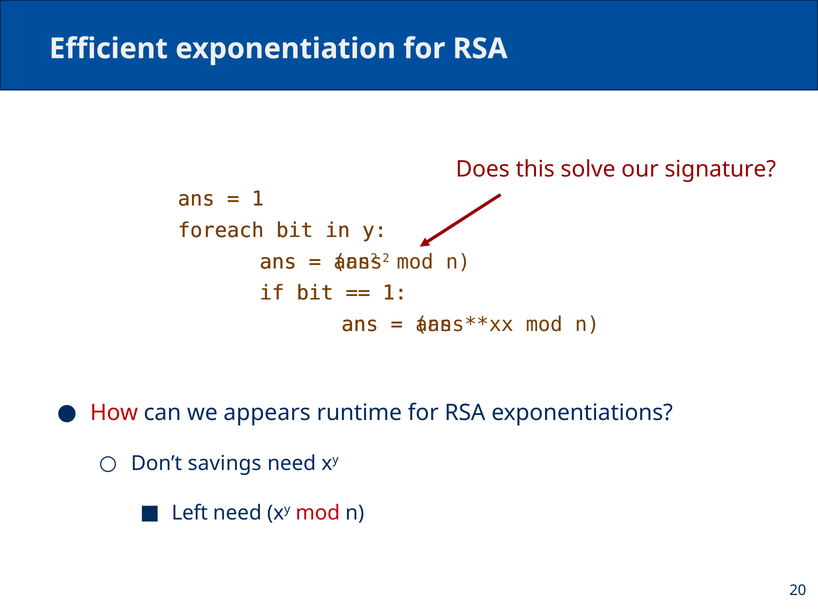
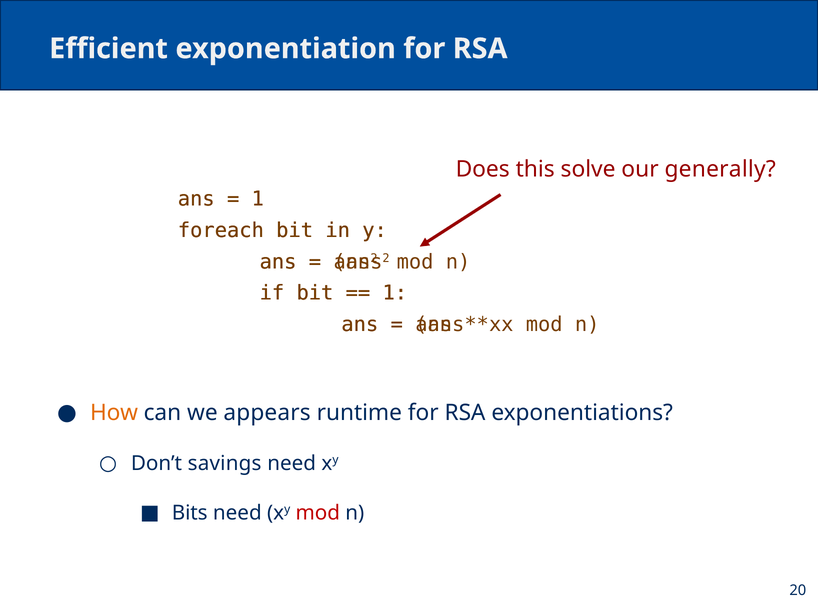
signature: signature -> generally (720, 169)
How colour: red -> orange (114, 413)
Left: Left -> Bits (190, 513)
